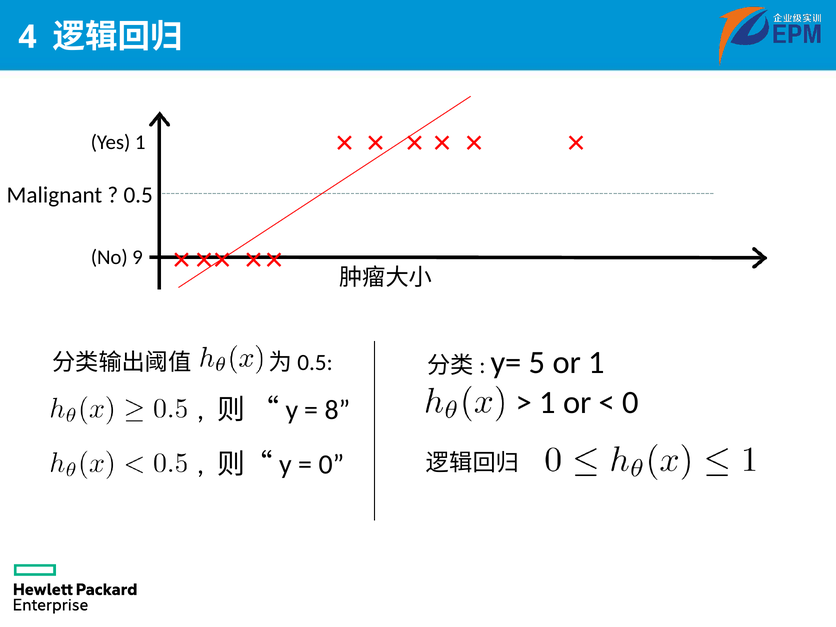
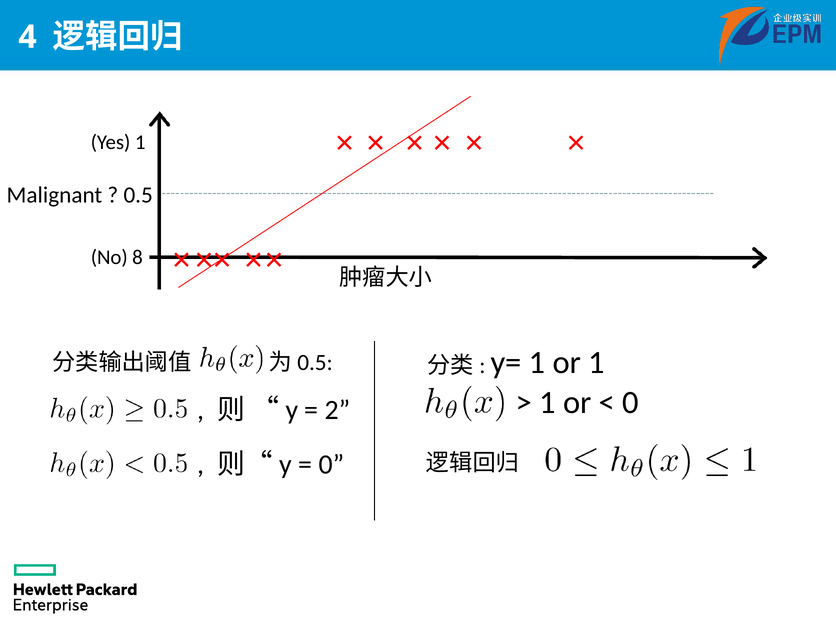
9: 9 -> 8 (138, 257)
y= 5: 5 -> 1 (537, 362)
8: 8 -> 2 (338, 410)
